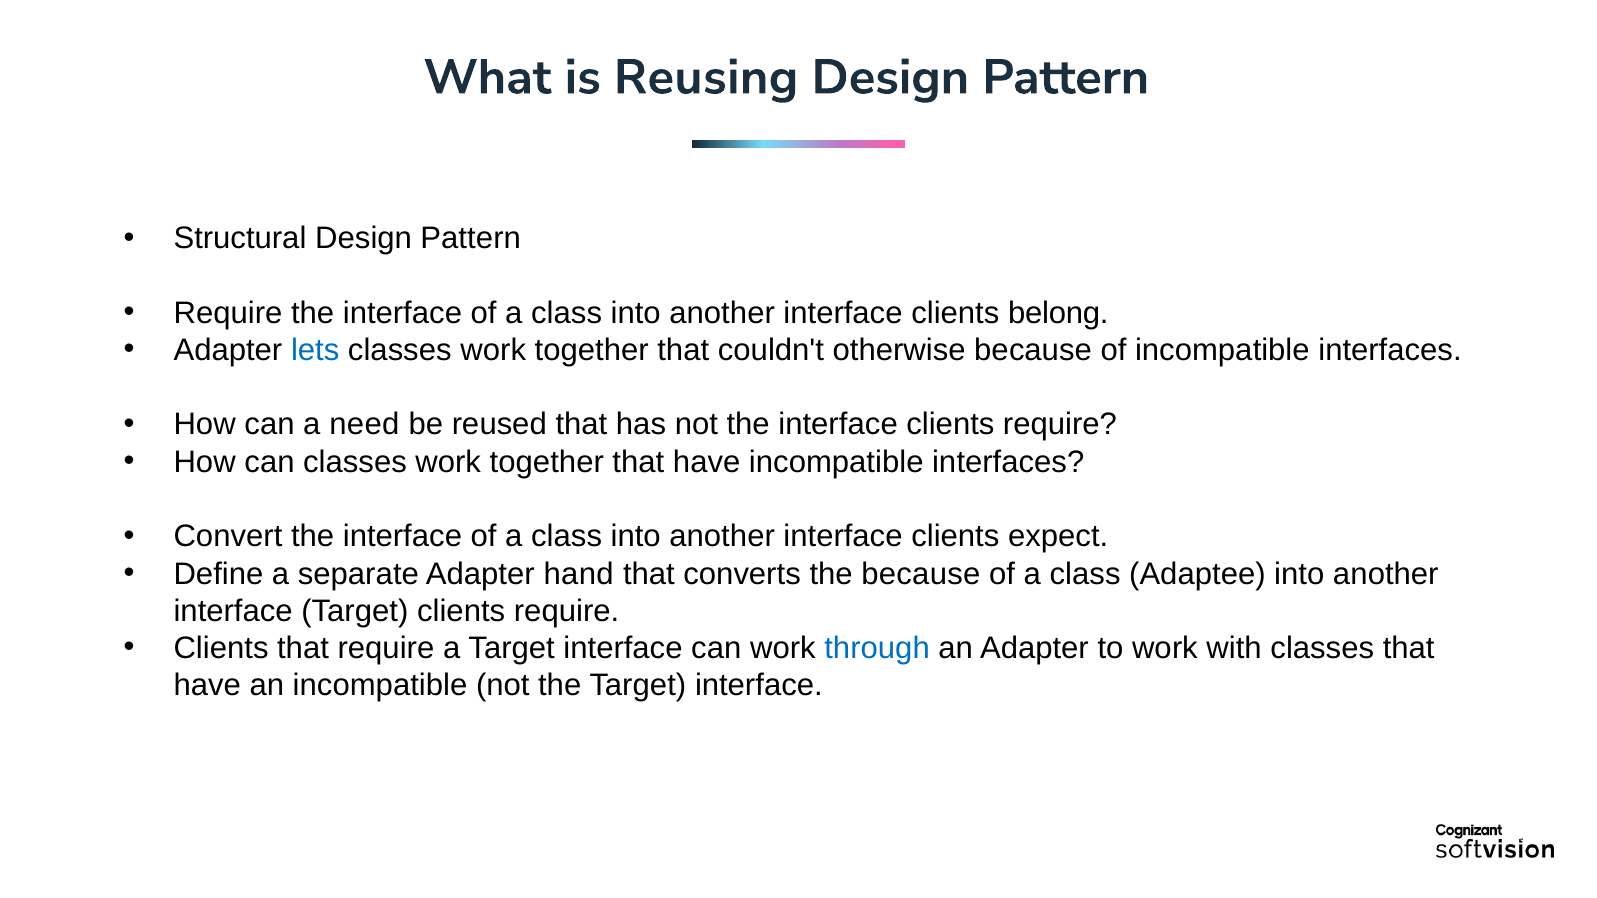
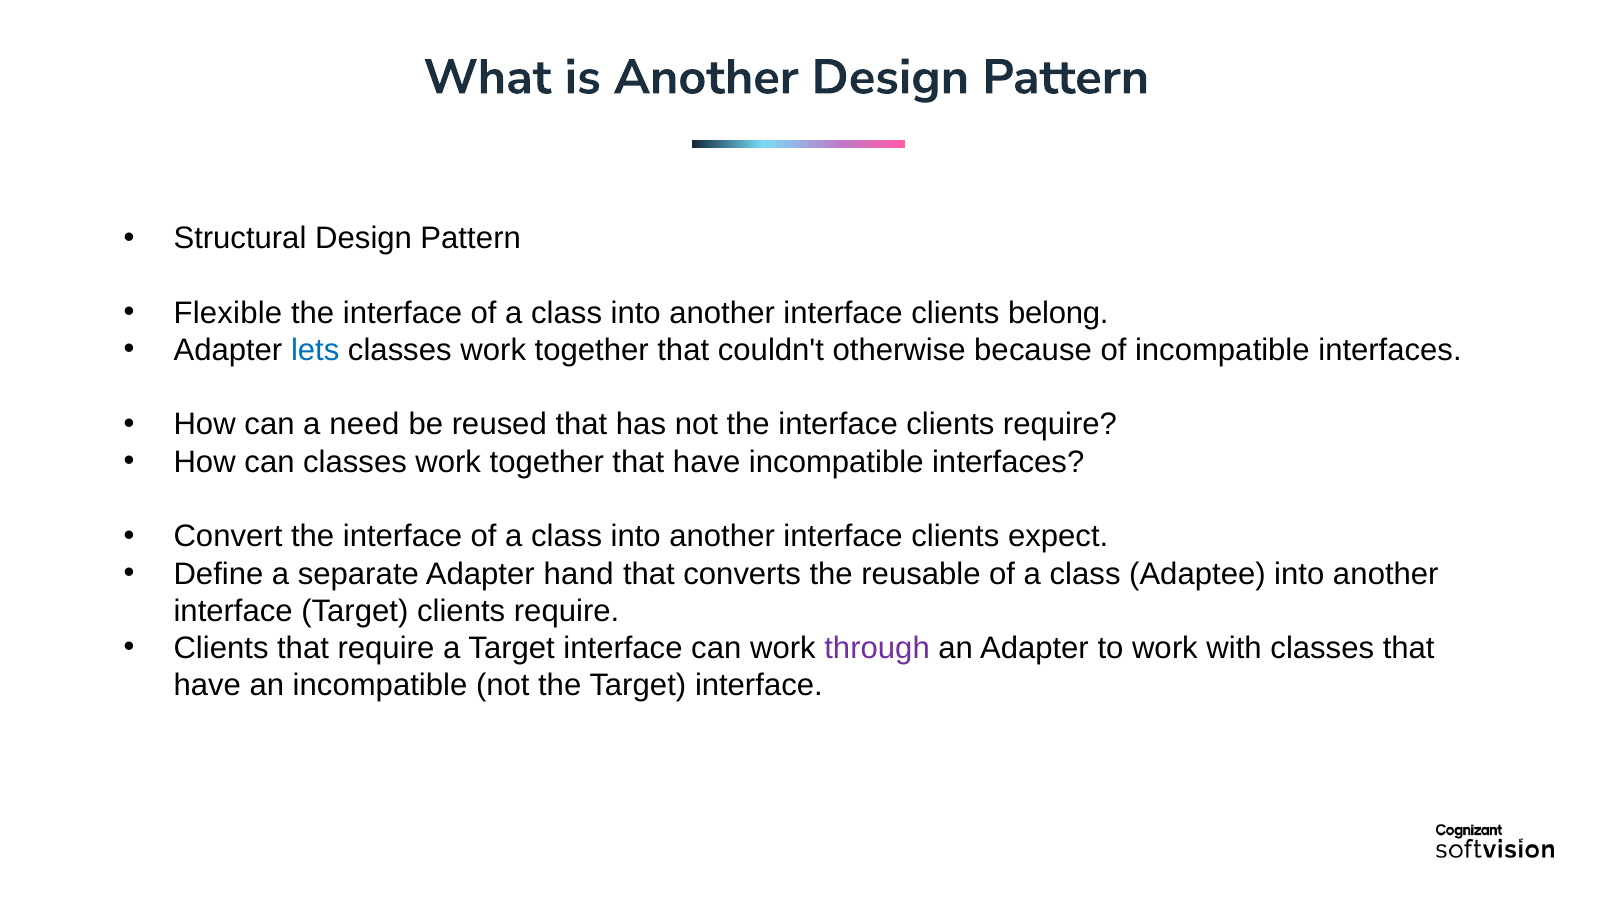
is Reusing: Reusing -> Another (706, 77)
Require: Require -> Flexible (228, 313)
the because: because -> reusable (921, 574)
through colour: blue -> purple (877, 649)
